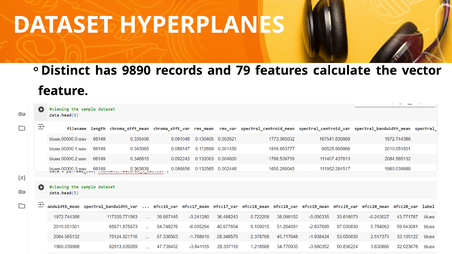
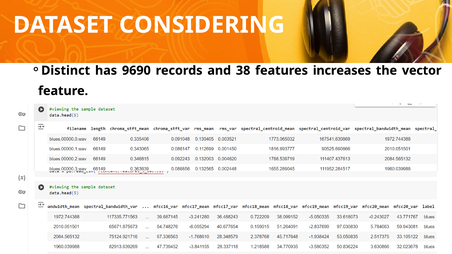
HYPERPLANES: HYPERPLANES -> CONSIDERING (202, 25)
9890: 9890 -> 9690 (136, 71)
79: 79 -> 38 (243, 71)
calculate: calculate -> increases (342, 71)
